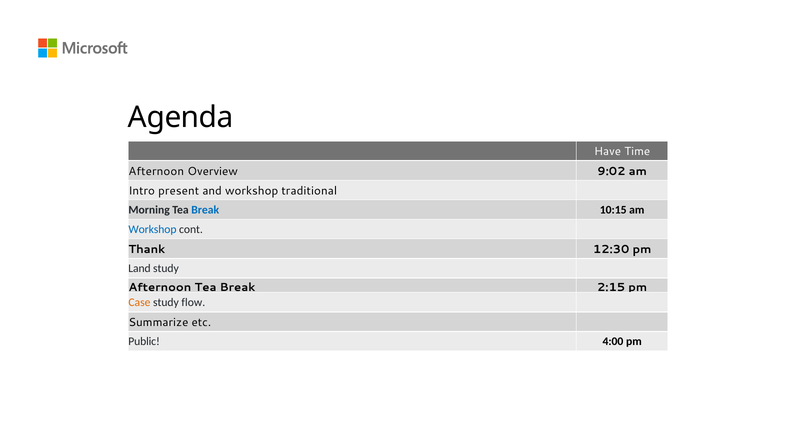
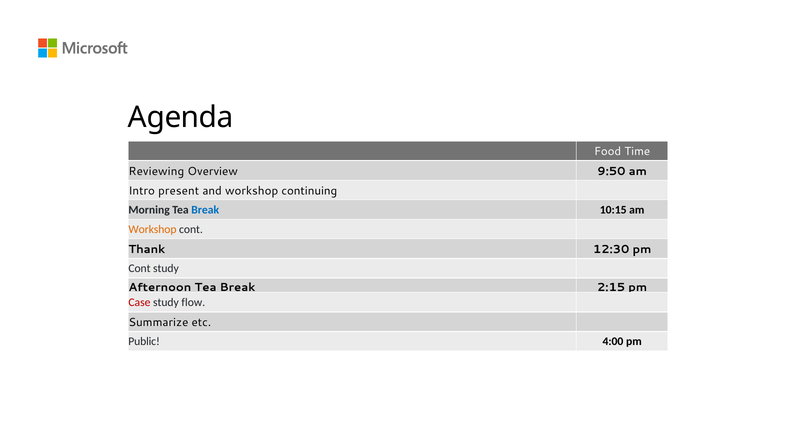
Have: Have -> Food (608, 152)
Afternoon: Afternoon -> Reviewing (156, 171)
9:02: 9:02 -> 9:50 (611, 171)
traditional: traditional -> continuing (309, 191)
Workshop colour: blue -> orange (152, 229)
Land: Land -> Cont (139, 268)
Case colour: orange -> red (139, 302)
